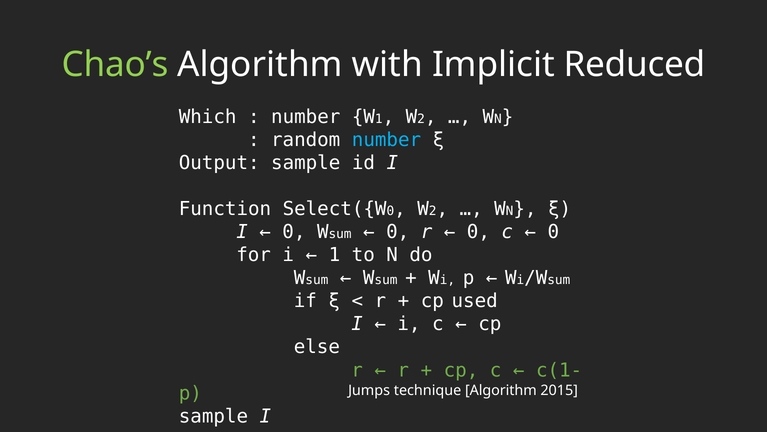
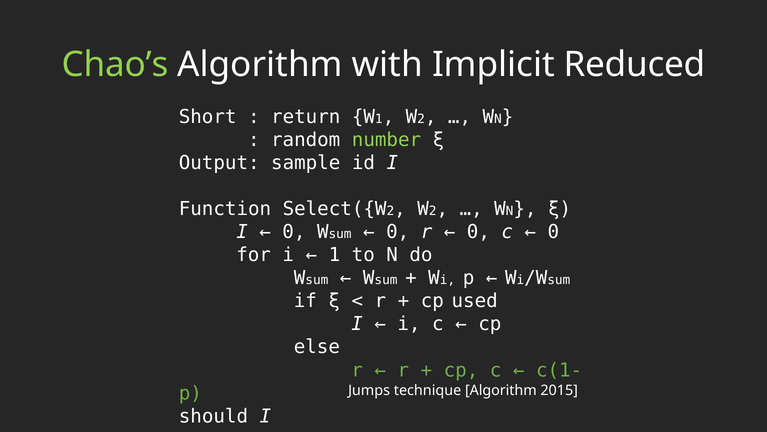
Which: Which -> Short (208, 117)
number: number -> return (306, 117)
number colour: light blue -> light green (386, 140)
0: 0 -> 2 (390, 211)
sample: sample -> should (213, 416)
